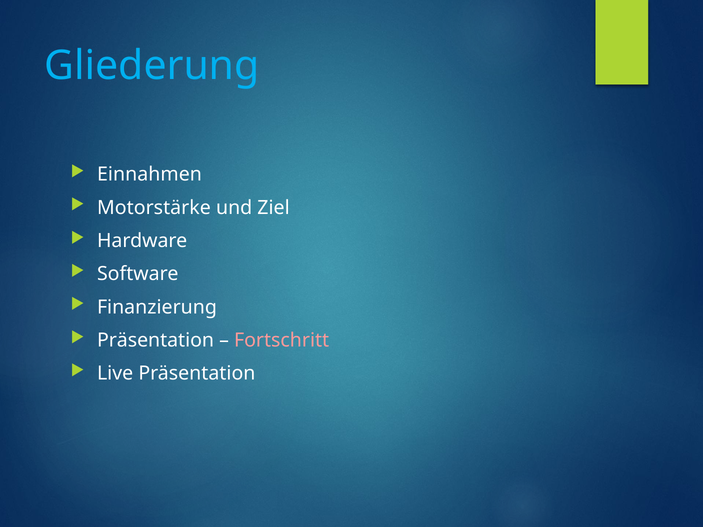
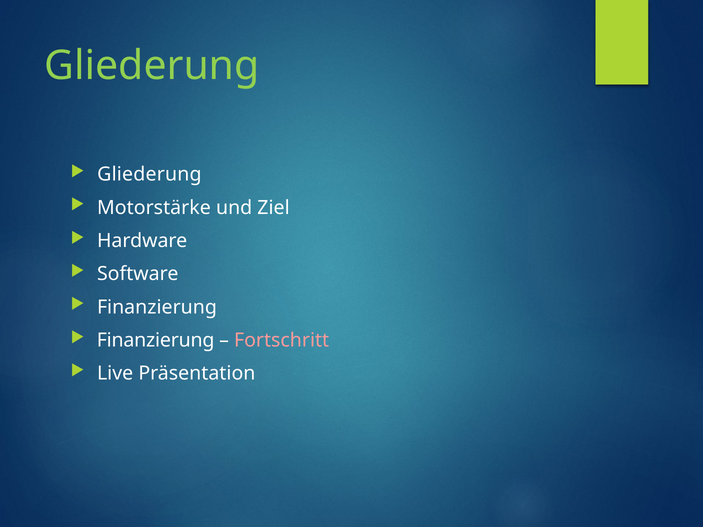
Gliederung colour: light blue -> light green (152, 66)
Einnahmen: Einnahmen -> Gliederung (149, 174)
Präsentation: Präsentation -> Finanzierung (156, 341)
